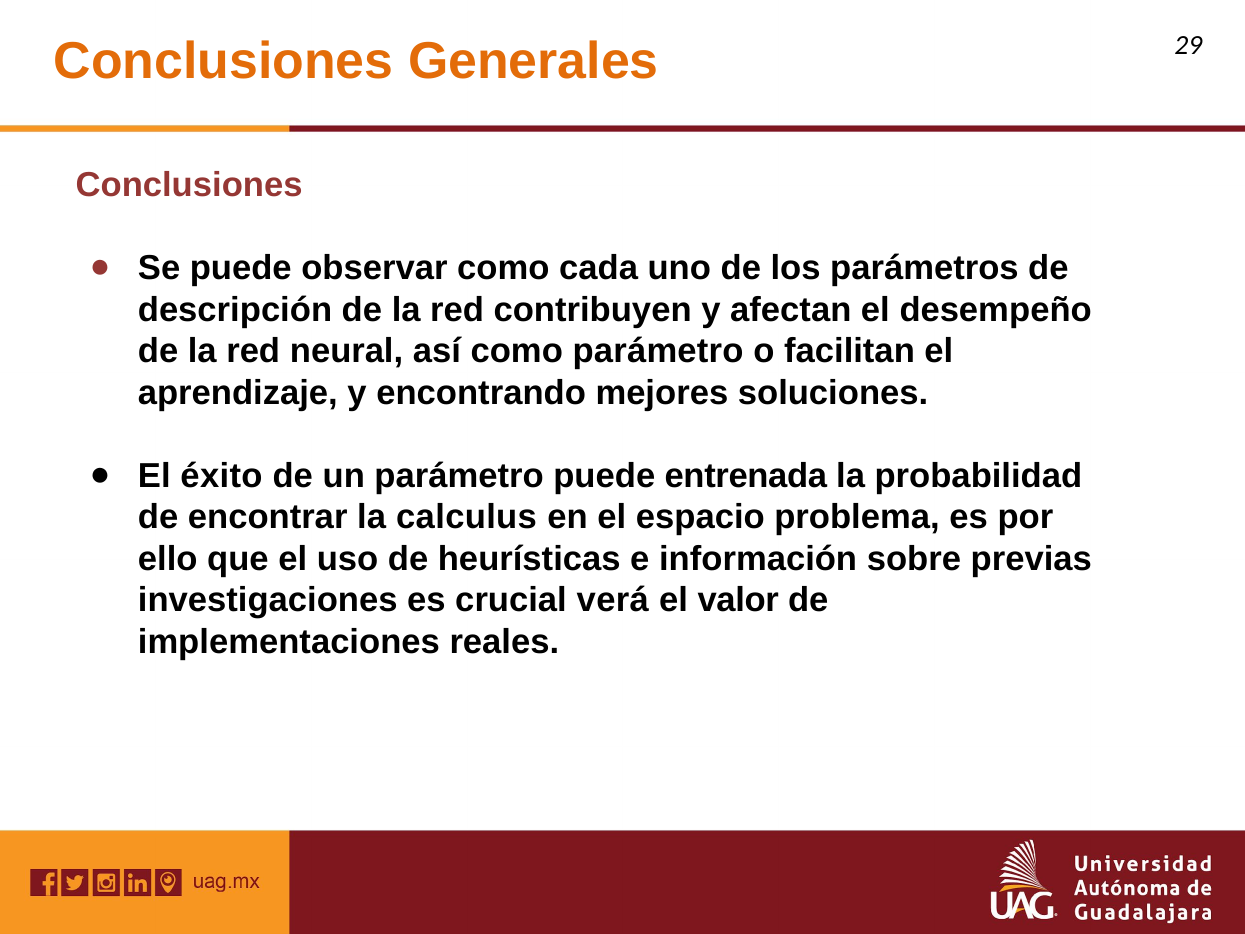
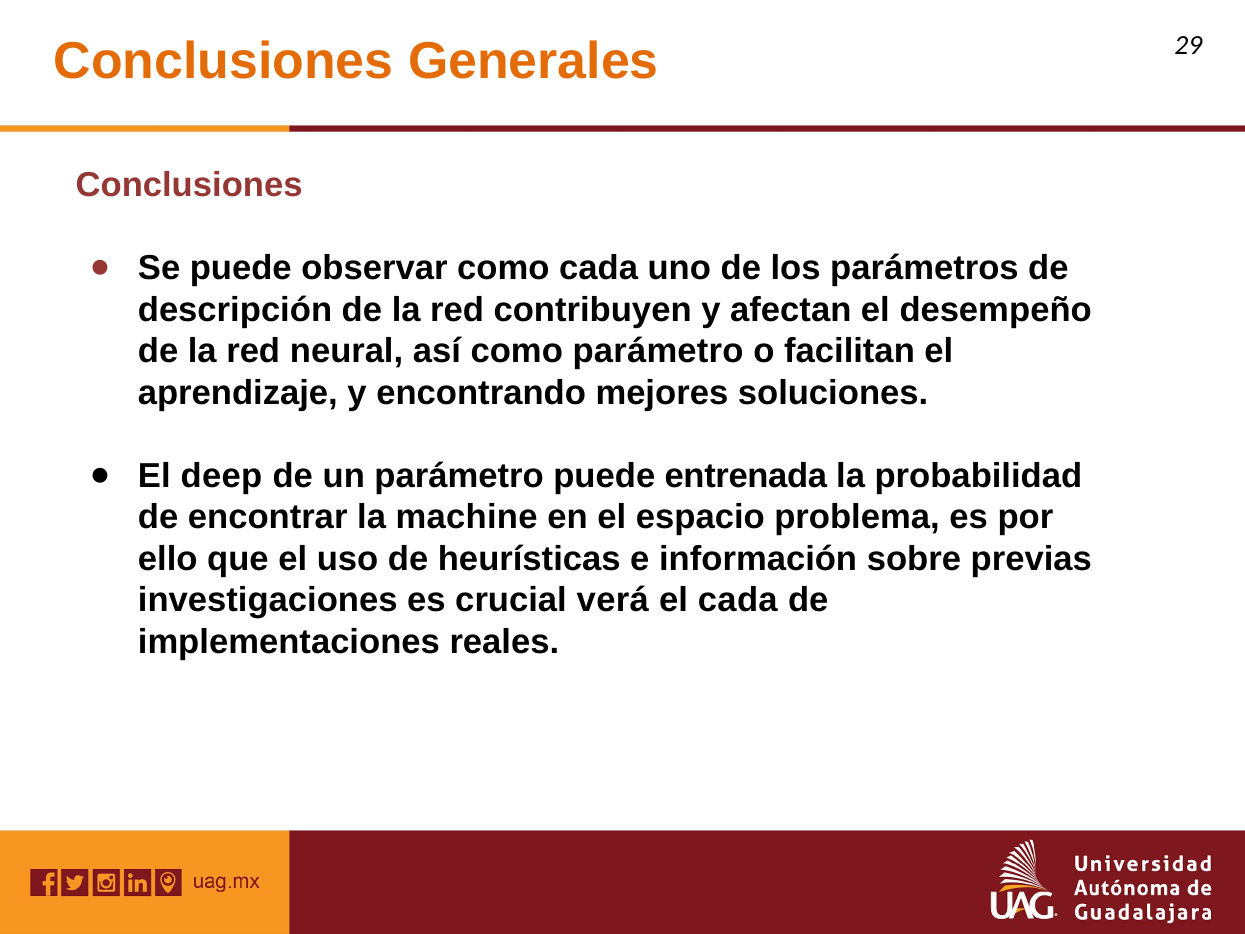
éxito: éxito -> deep (221, 476)
calculus: calculus -> machine (467, 517)
el valor: valor -> cada (738, 600)
